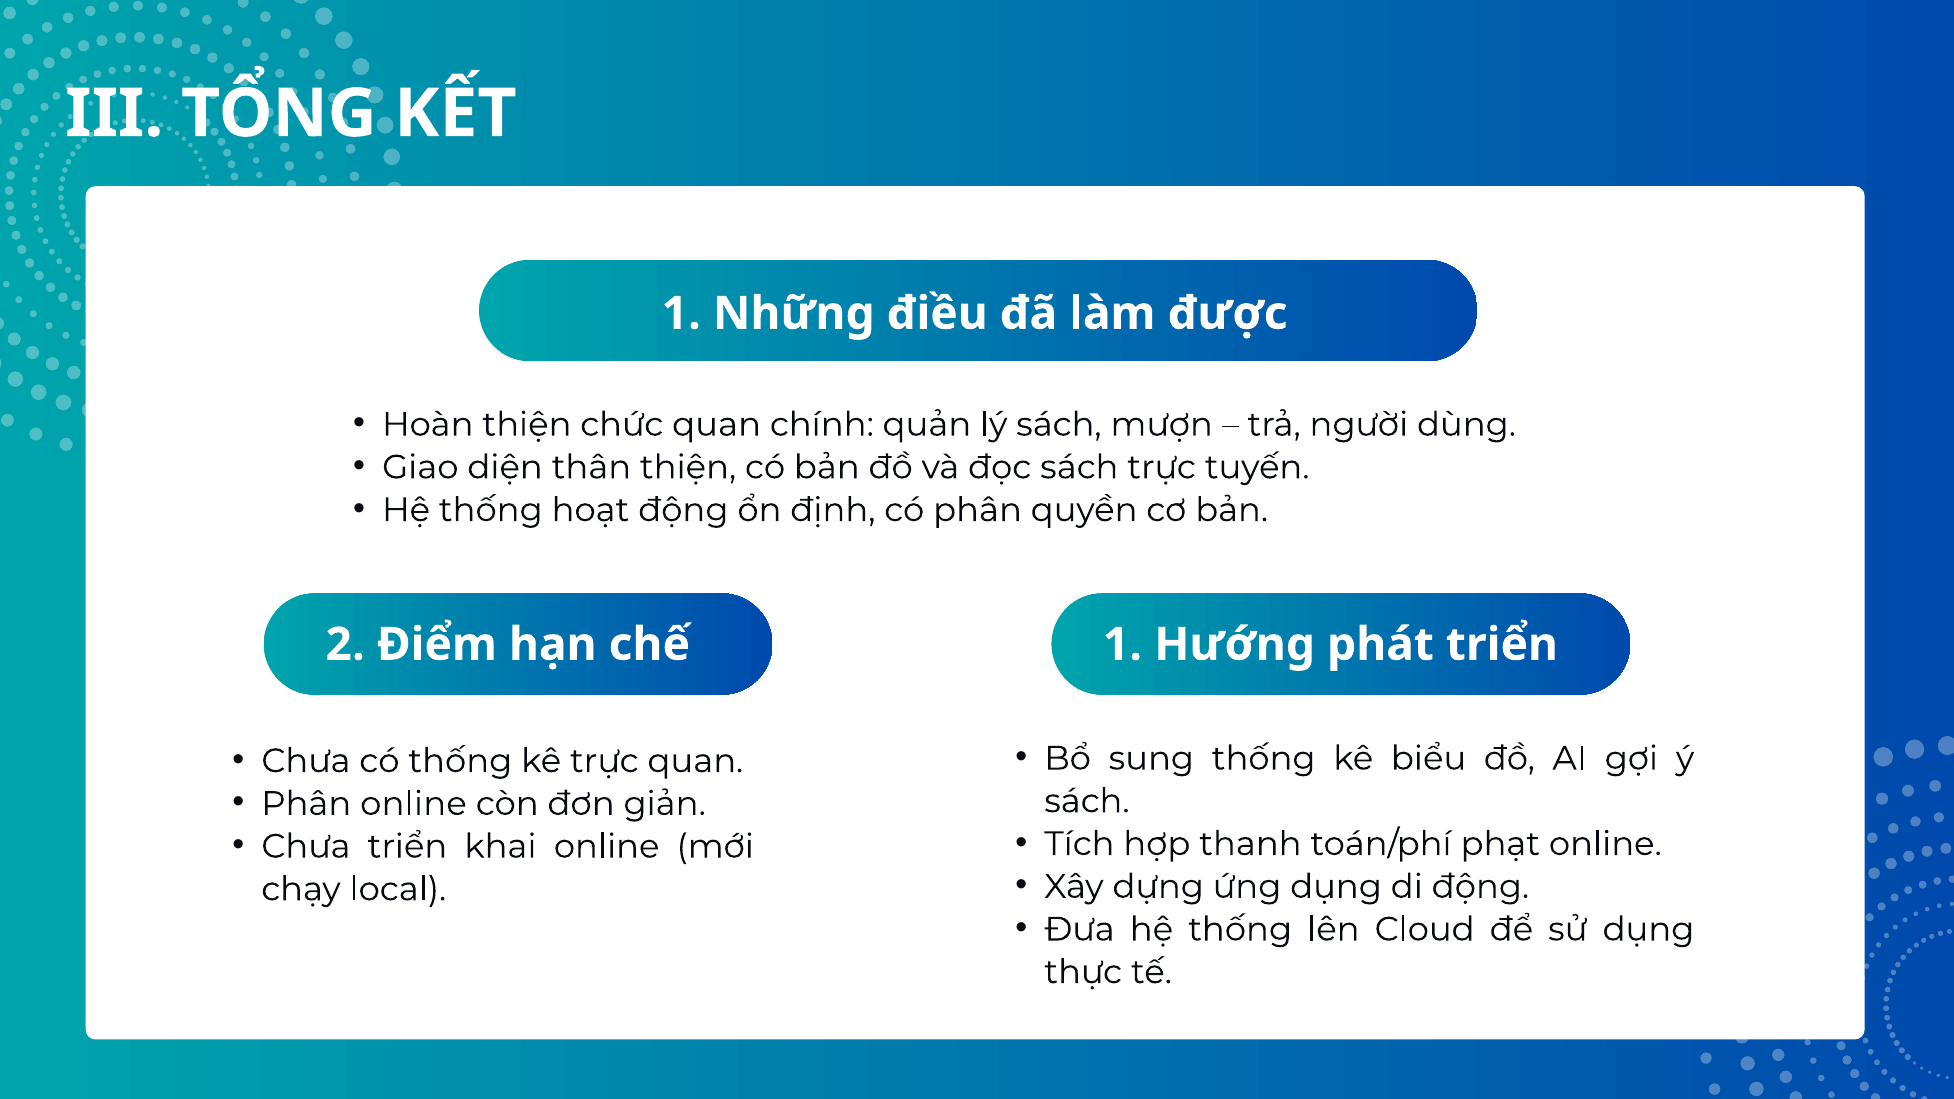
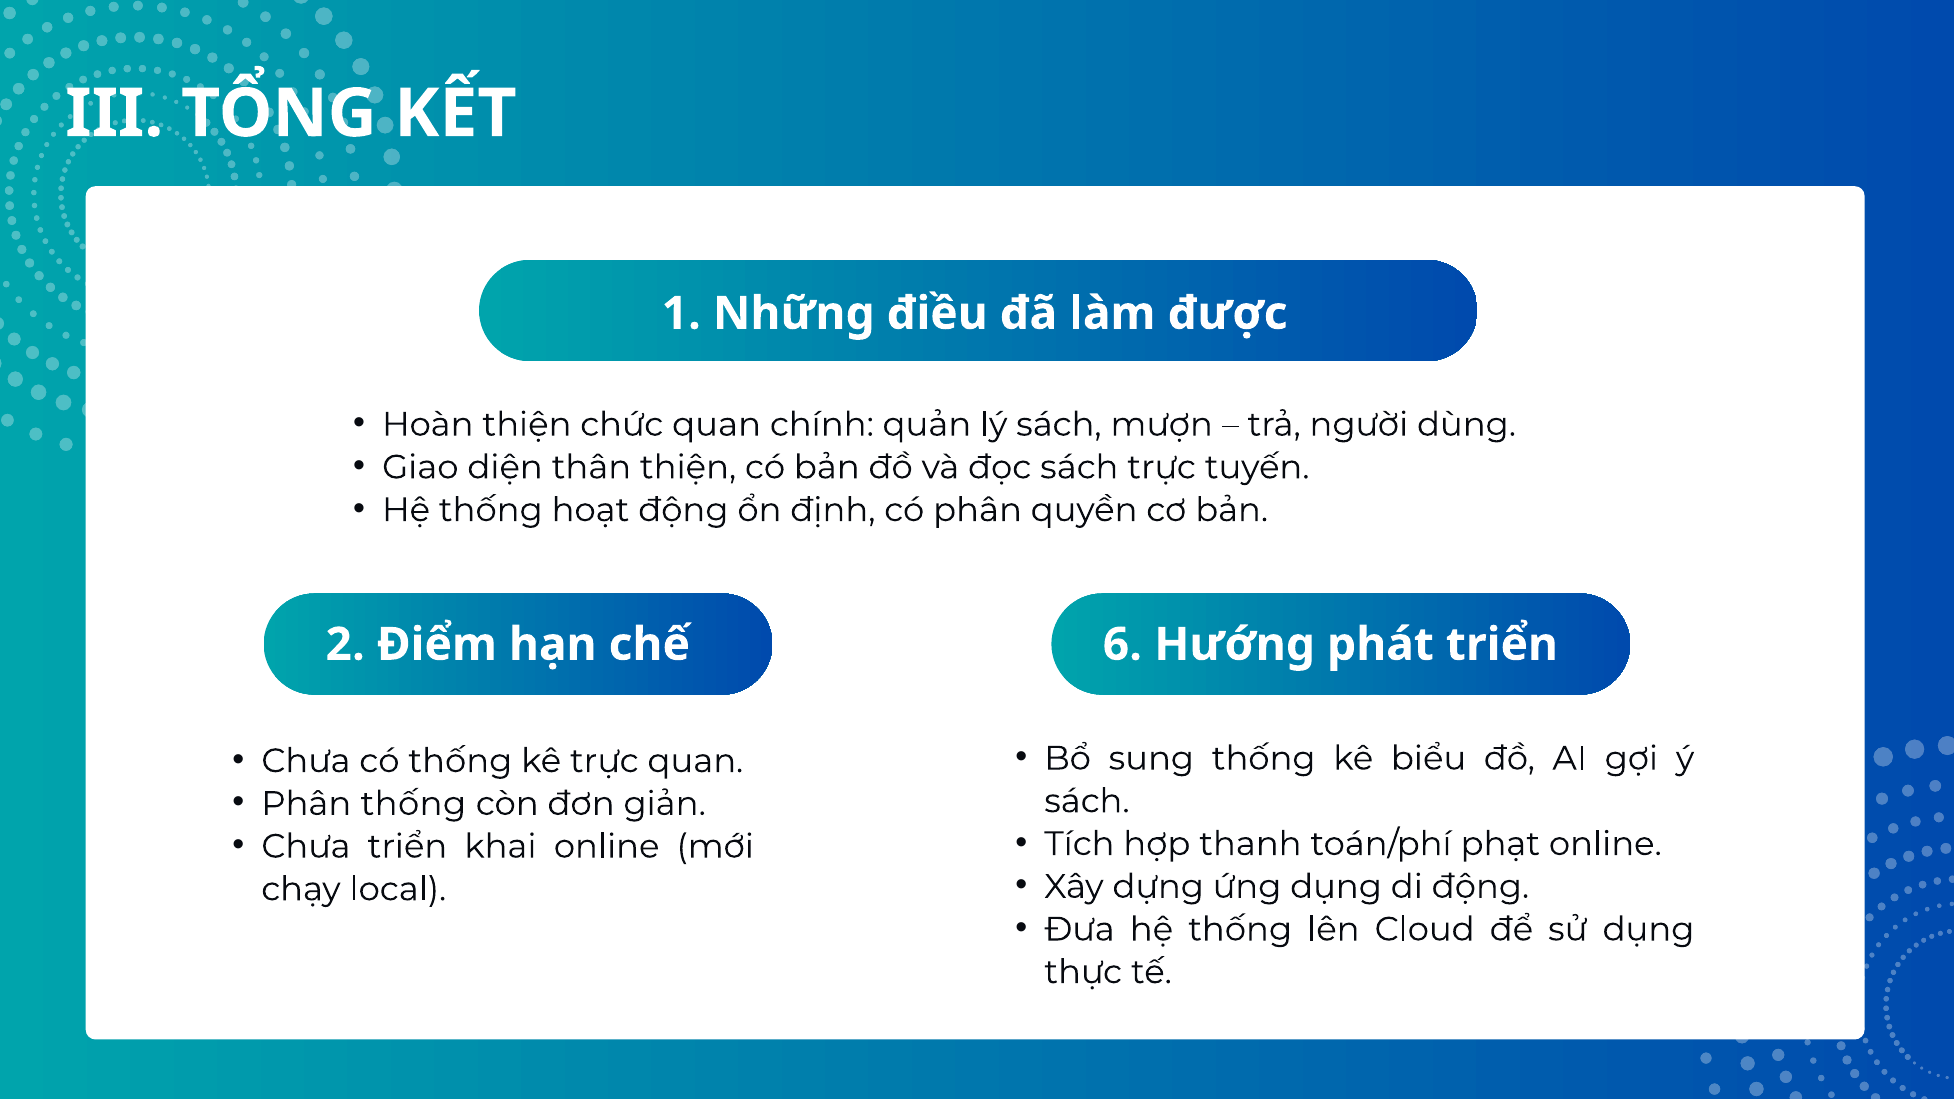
chế 1: 1 -> 6 (1122, 645)
Phân online: online -> thống (413, 804)
